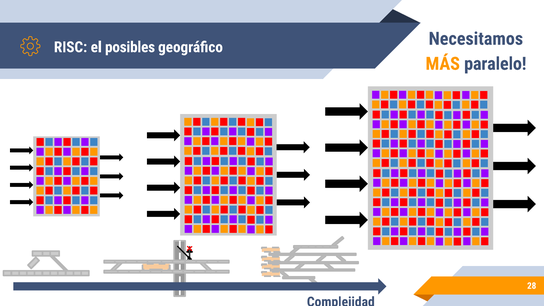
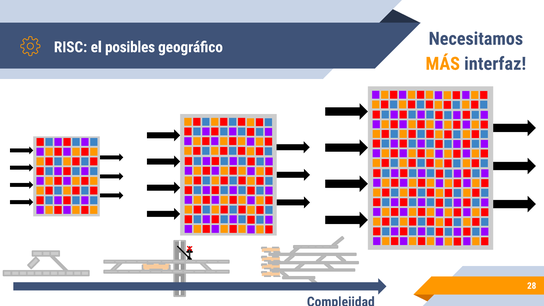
paralelo: paralelo -> interfaz (495, 64)
